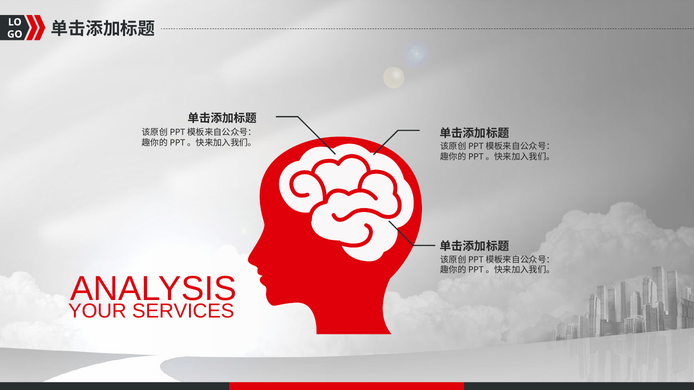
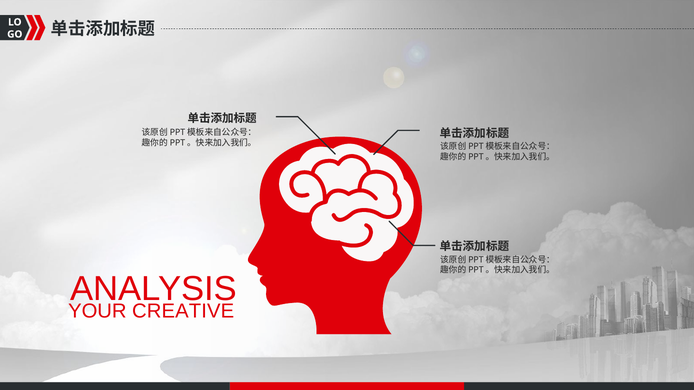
SERVICES: SERVICES -> CREATIVE (183, 312)
